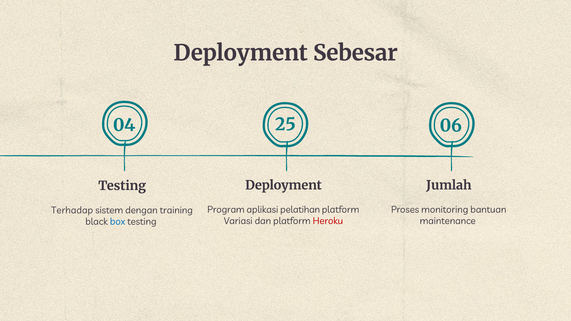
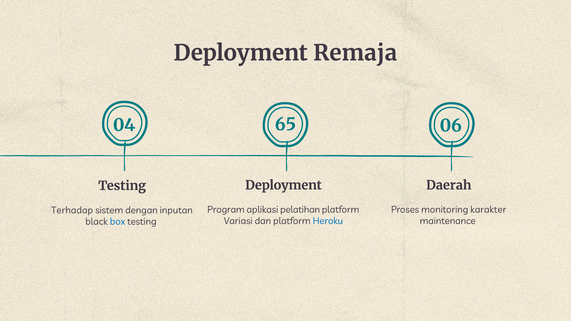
Sebesar: Sebesar -> Remaja (355, 53)
25: 25 -> 65 (285, 125)
Jumlah: Jumlah -> Daerah (449, 185)
bantuan: bantuan -> karakter (488, 210)
training: training -> inputan (176, 210)
Heroku colour: red -> blue (328, 221)
